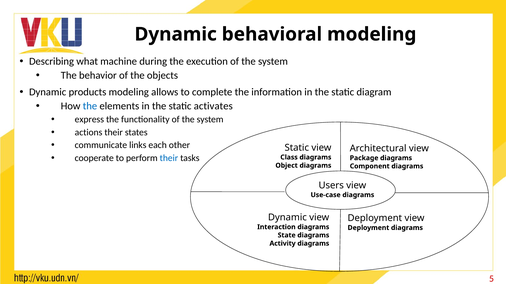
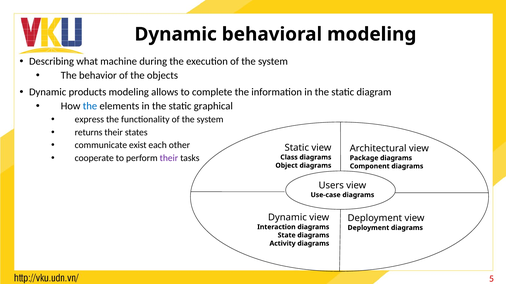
activates: activates -> graphical (213, 106)
actions: actions -> returns (89, 133)
links: links -> exist (138, 145)
their colour: blue -> purple (169, 158)
